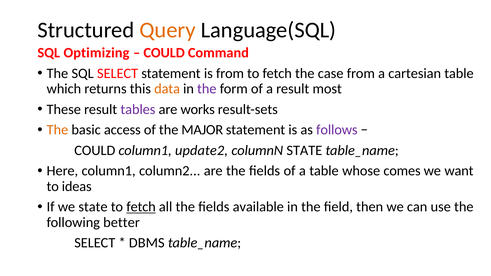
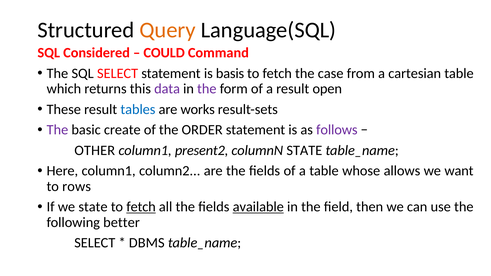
Optimizing: Optimizing -> Considered (97, 53)
is from: from -> basis (230, 73)
data colour: orange -> purple (167, 89)
most: most -> open (327, 89)
tables colour: purple -> blue (138, 109)
The colour: orange -> purple (57, 130)
access: access -> create (122, 130)
MAJOR: MAJOR -> ORDER (202, 130)
COULD: COULD -> OTHER (95, 150)
update2: update2 -> present2 (202, 150)
comes: comes -> allows (402, 171)
ideas: ideas -> rows (77, 186)
available underline: none -> present (258, 207)
